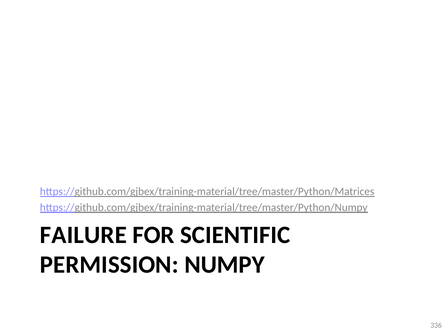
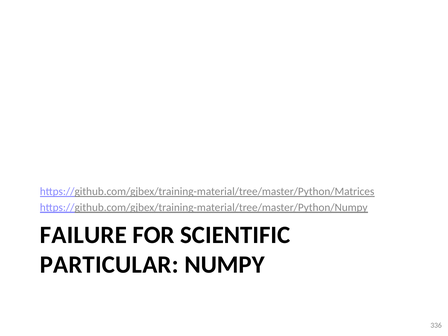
PERMISSION: PERMISSION -> PARTICULAR (109, 265)
